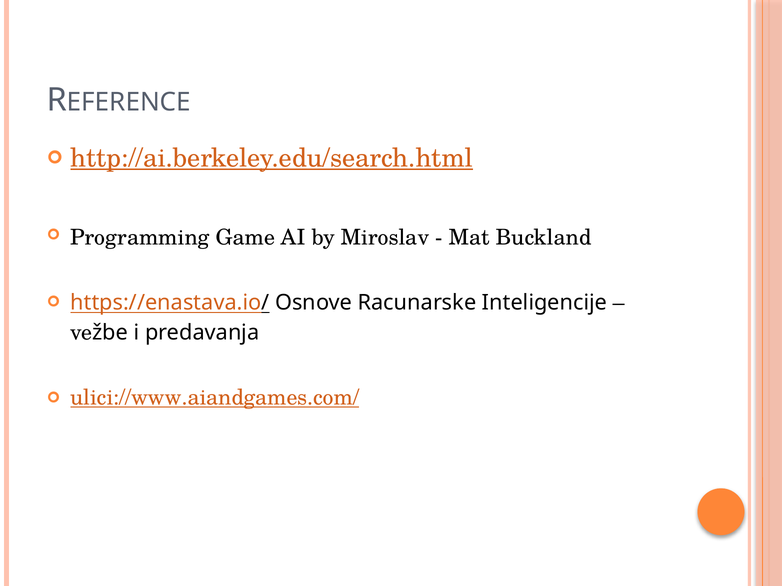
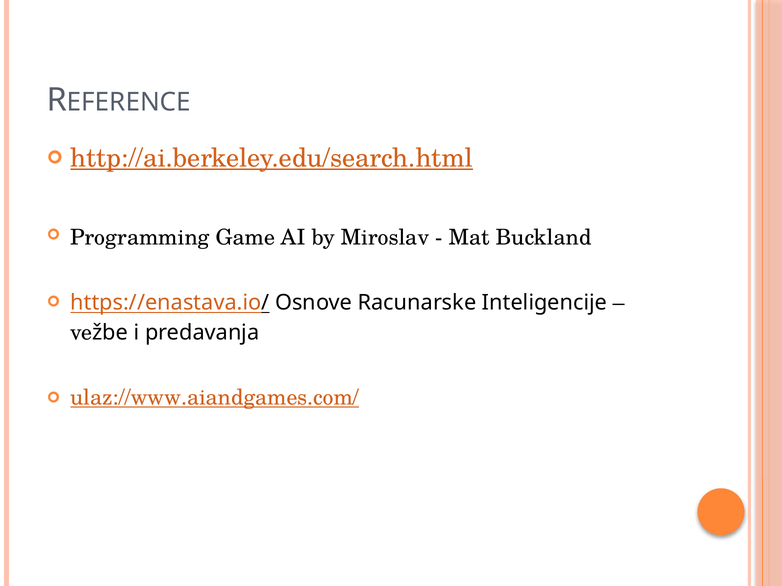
ulici://www.aiandgames.com/: ulici://www.aiandgames.com/ -> ulaz://www.aiandgames.com/ (215, 398)
